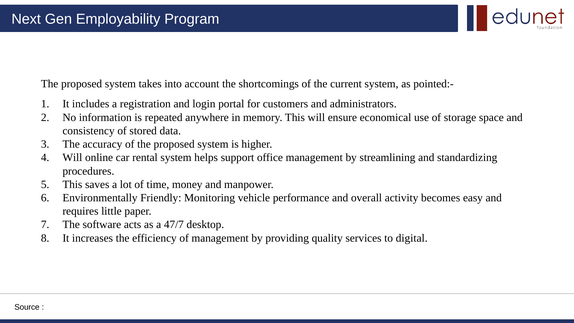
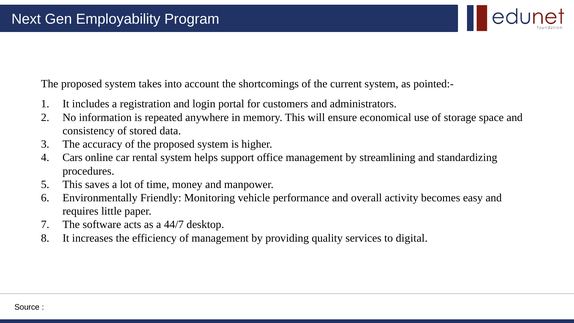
Will: Will -> Cars (72, 158)
47/7: 47/7 -> 44/7 (174, 225)
